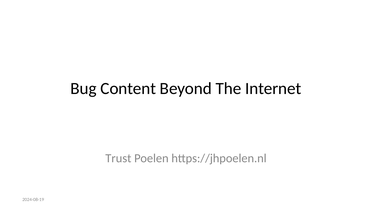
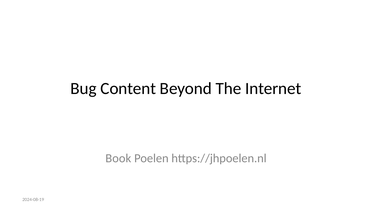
Trust: Trust -> Book (118, 159)
